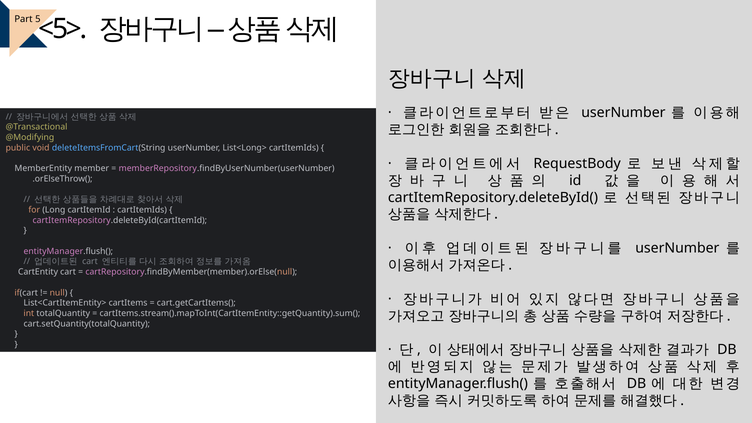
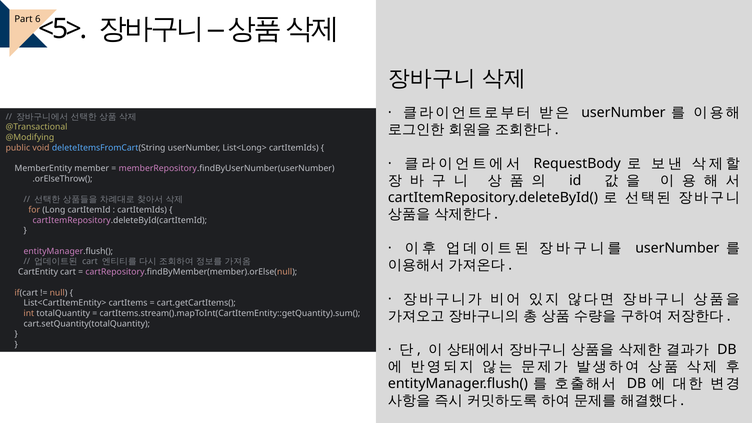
5: 5 -> 6 (38, 19)
